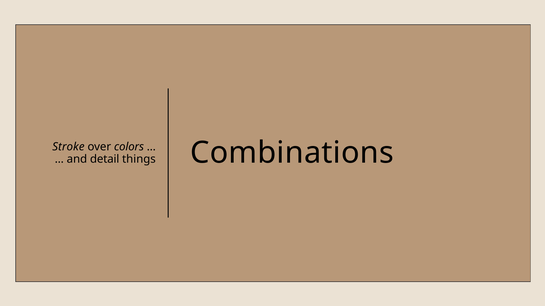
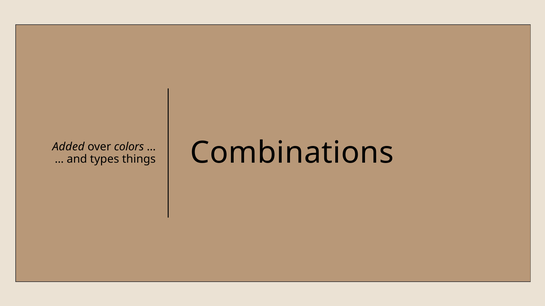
Stroke: Stroke -> Added (68, 147)
detail: detail -> types (105, 159)
